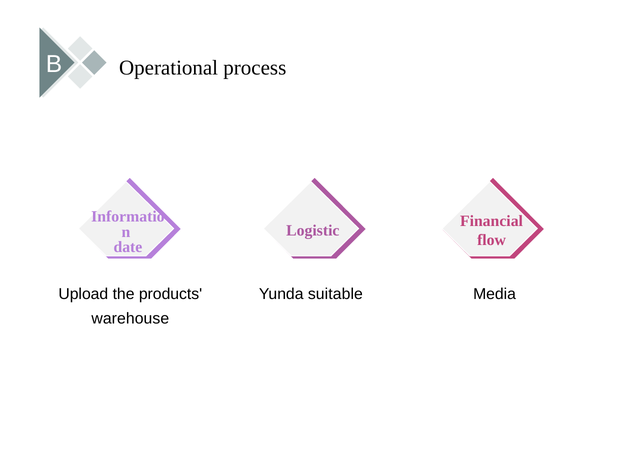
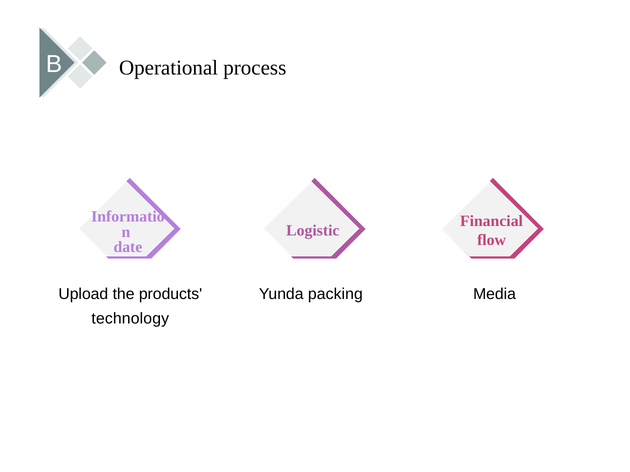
suitable: suitable -> packing (335, 294)
warehouse: warehouse -> technology (130, 319)
